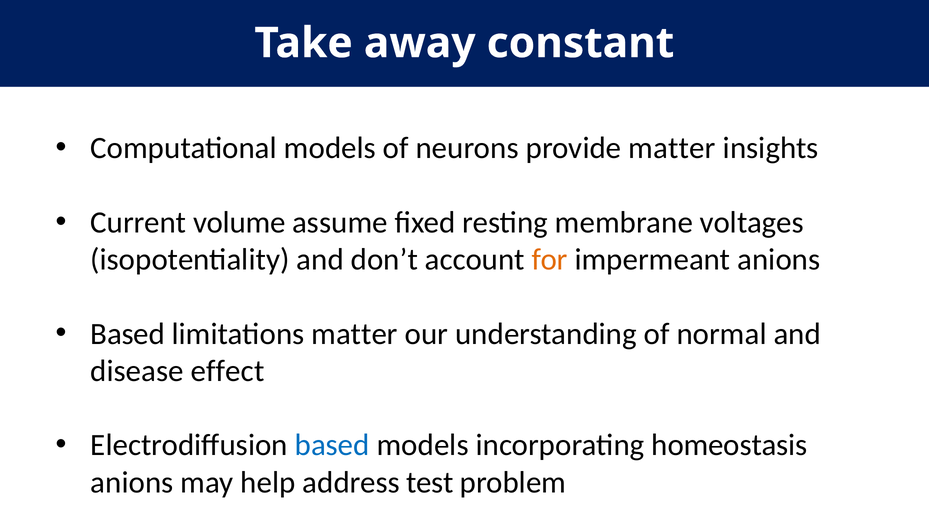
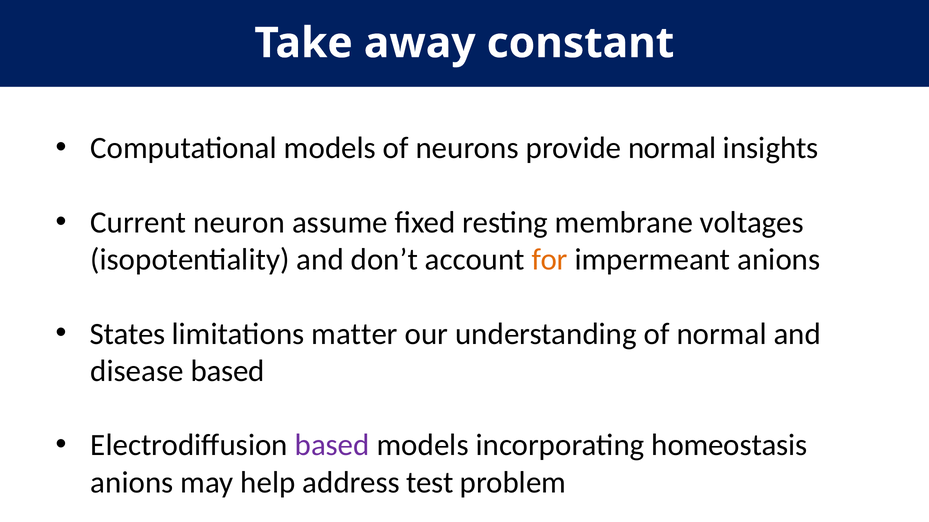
provide matter: matter -> normal (672, 148)
volume: volume -> neuron (239, 223)
Based: Based -> States (128, 334)
disease effect: effect -> based (228, 371)
based colour: blue -> purple (332, 446)
